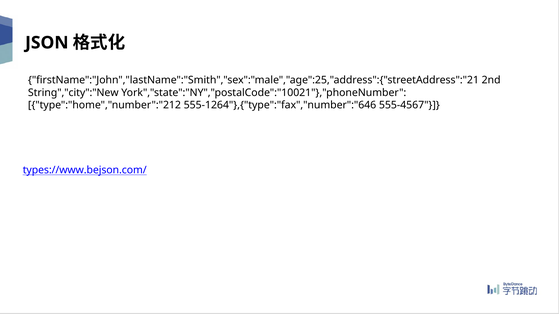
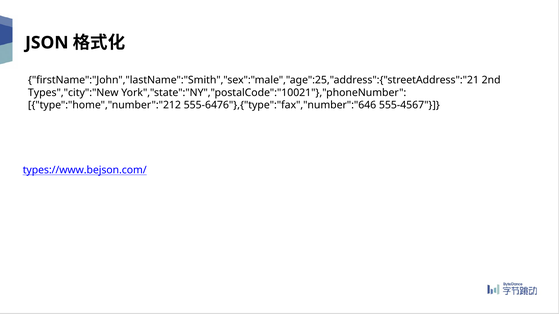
String","city":"New: String","city":"New -> Types","city":"New (73, 93)
555-1264"},{"type":"fax","number":"646: 555-1264"},{"type":"fax","number":"646 -> 555-6476"},{"type":"fax","number":"646 (280, 105)
